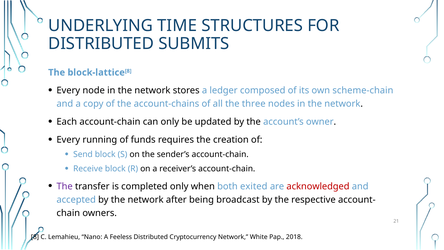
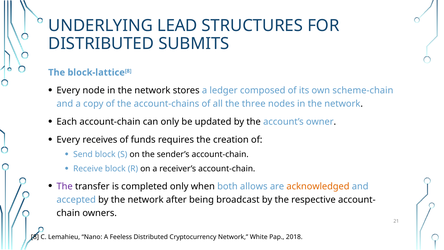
TIME: TIME -> LEAD (177, 26)
running: running -> receives (100, 140)
exited: exited -> allows (254, 186)
acknowledged colour: red -> orange (318, 186)
